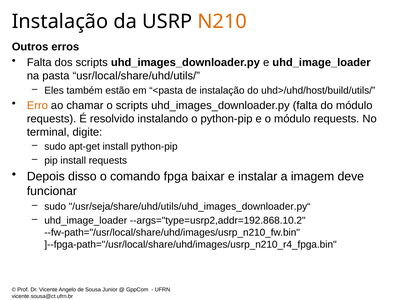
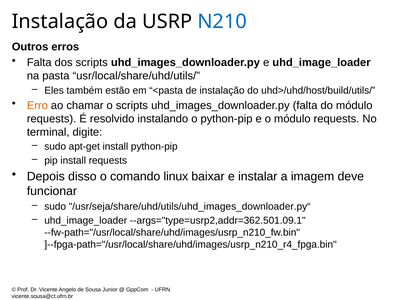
N210 colour: orange -> blue (222, 22)
fpga: fpga -> linux (176, 177)
--args="type=usrp2,addr=192.868.10.2: --args="type=usrp2,addr=192.868.10.2 -> --args="type=usrp2,addr=362.501.09.1 (218, 220)
